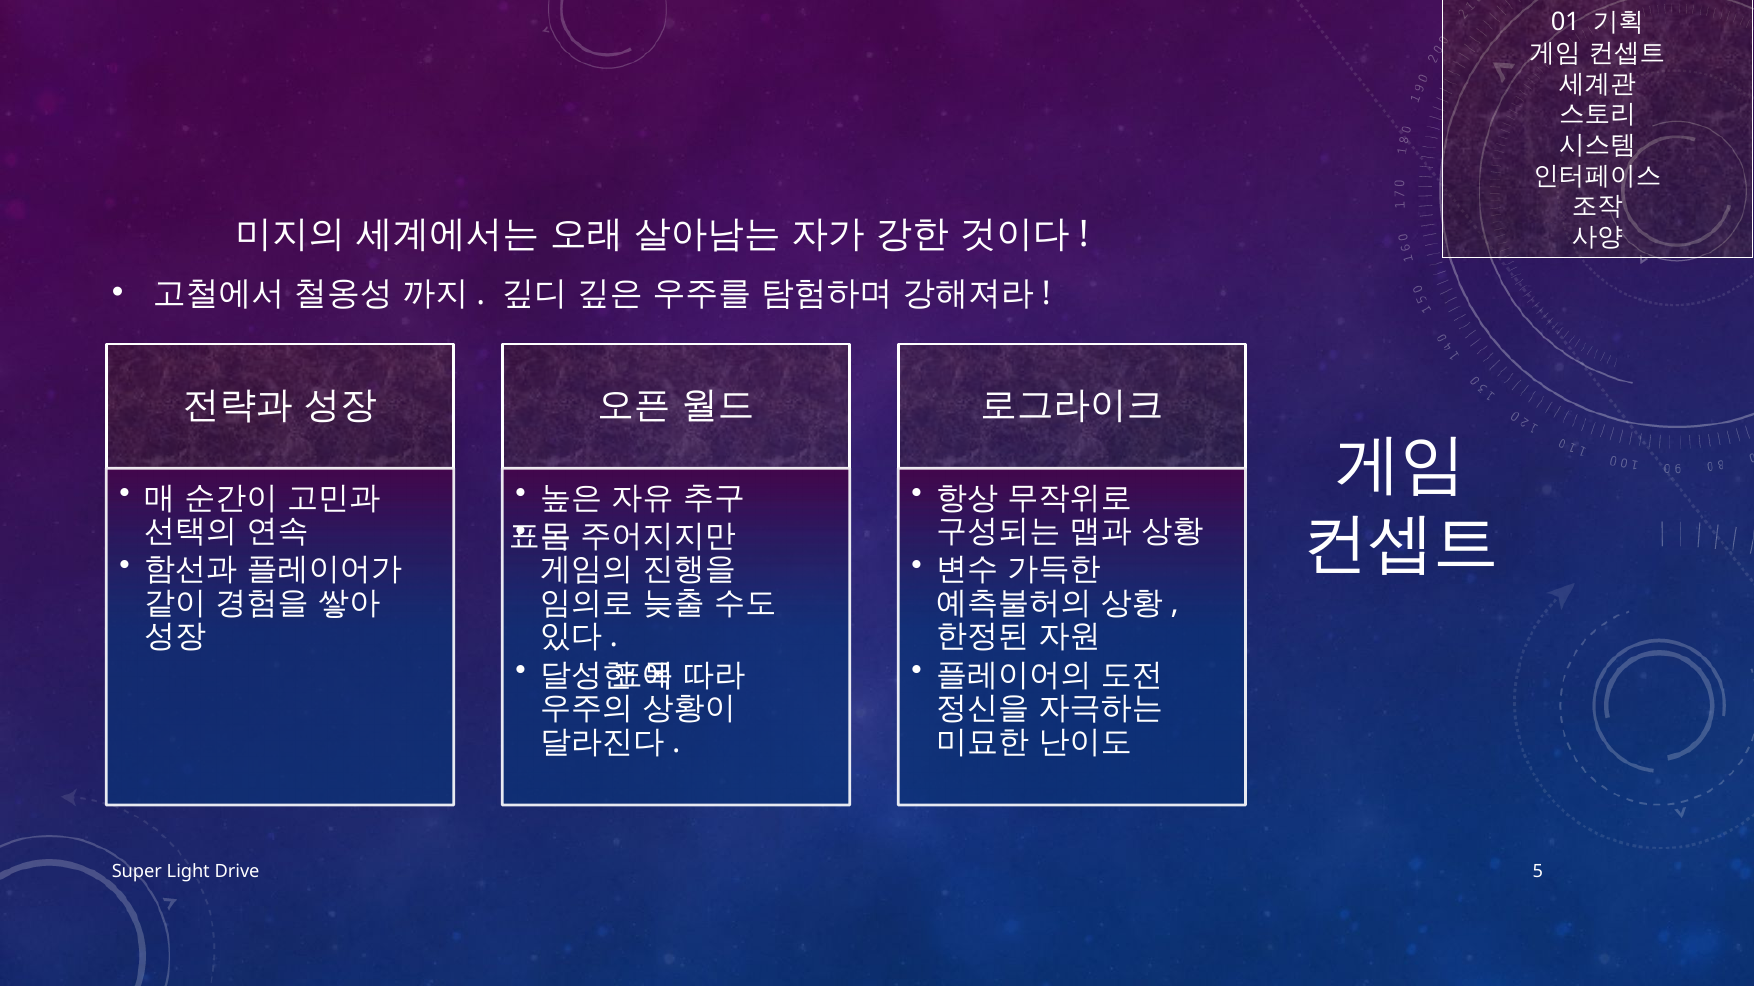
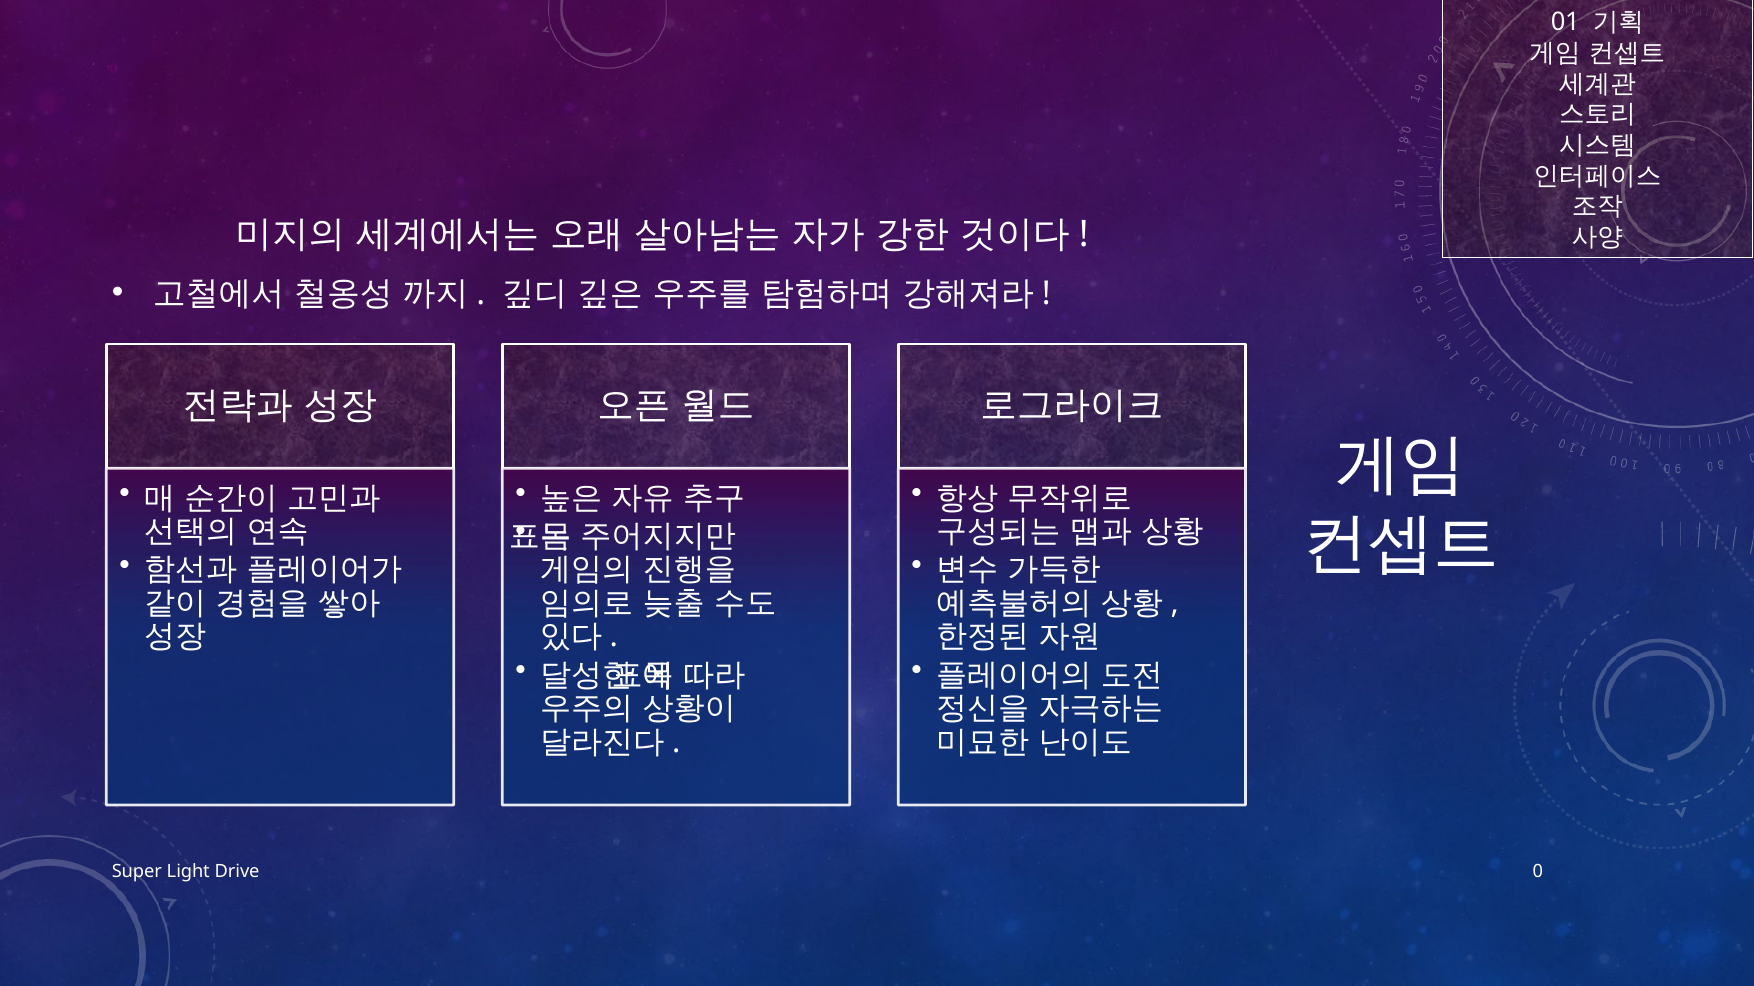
5: 5 -> 0 (1538, 872)
